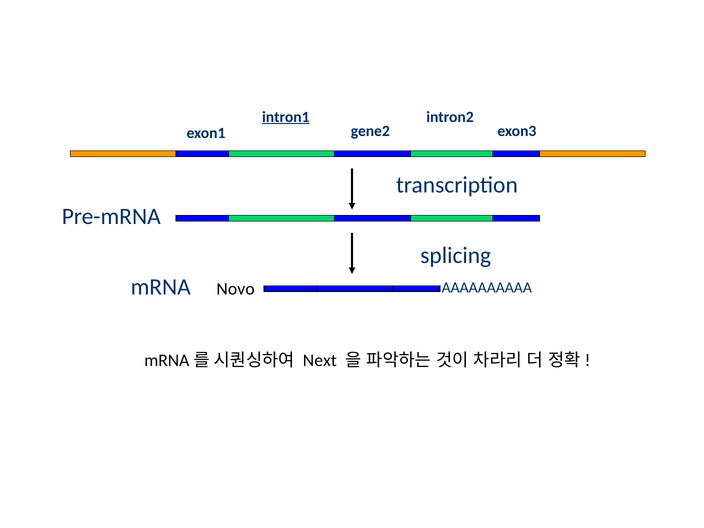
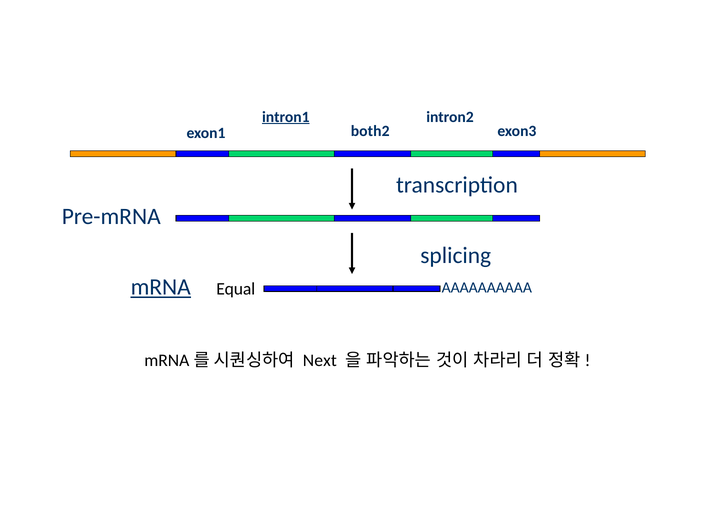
gene2: gene2 -> both2 (370, 131)
mRNA underline: none -> present (161, 287)
Novo: Novo -> Equal (236, 289)
